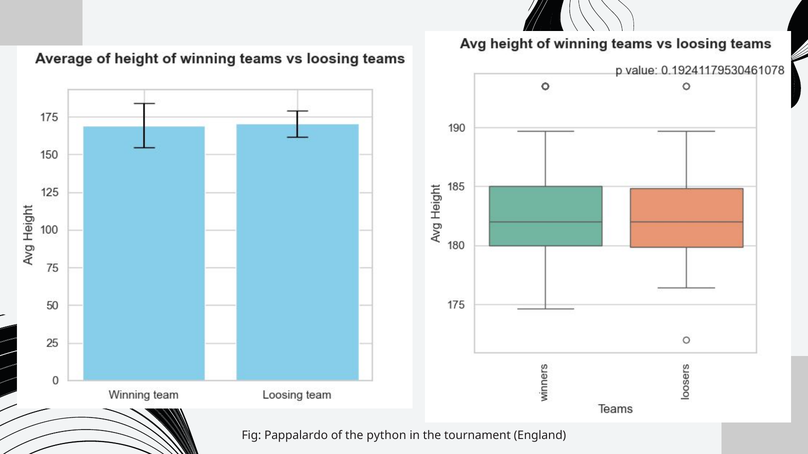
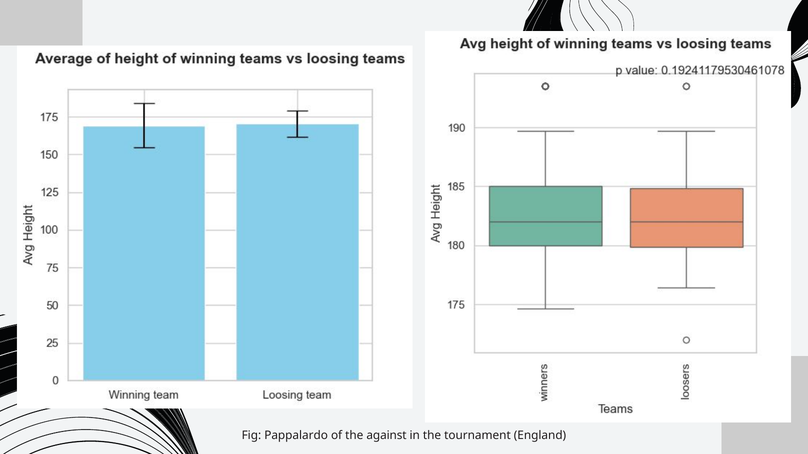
python: python -> against (387, 436)
